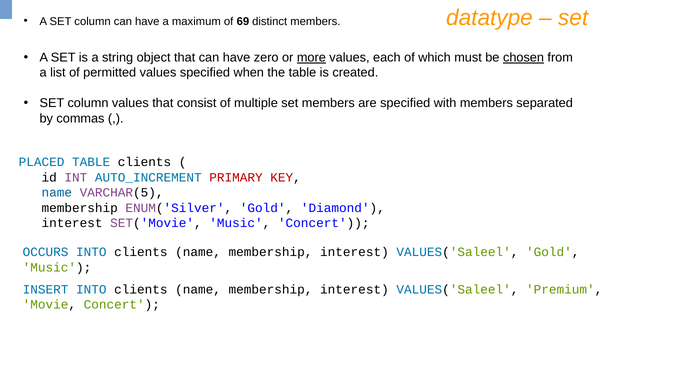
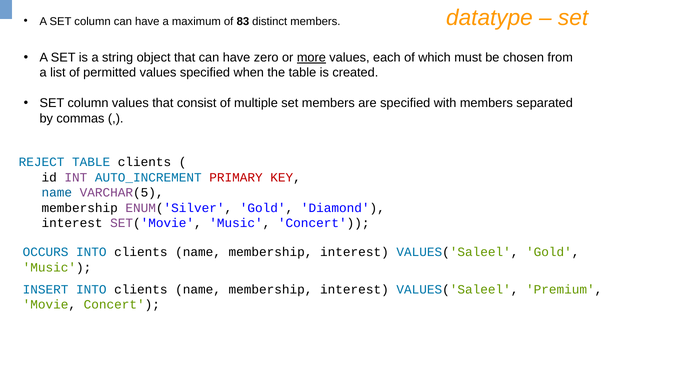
69: 69 -> 83 (243, 21)
chosen underline: present -> none (524, 58)
PLACED: PLACED -> REJECT (42, 162)
